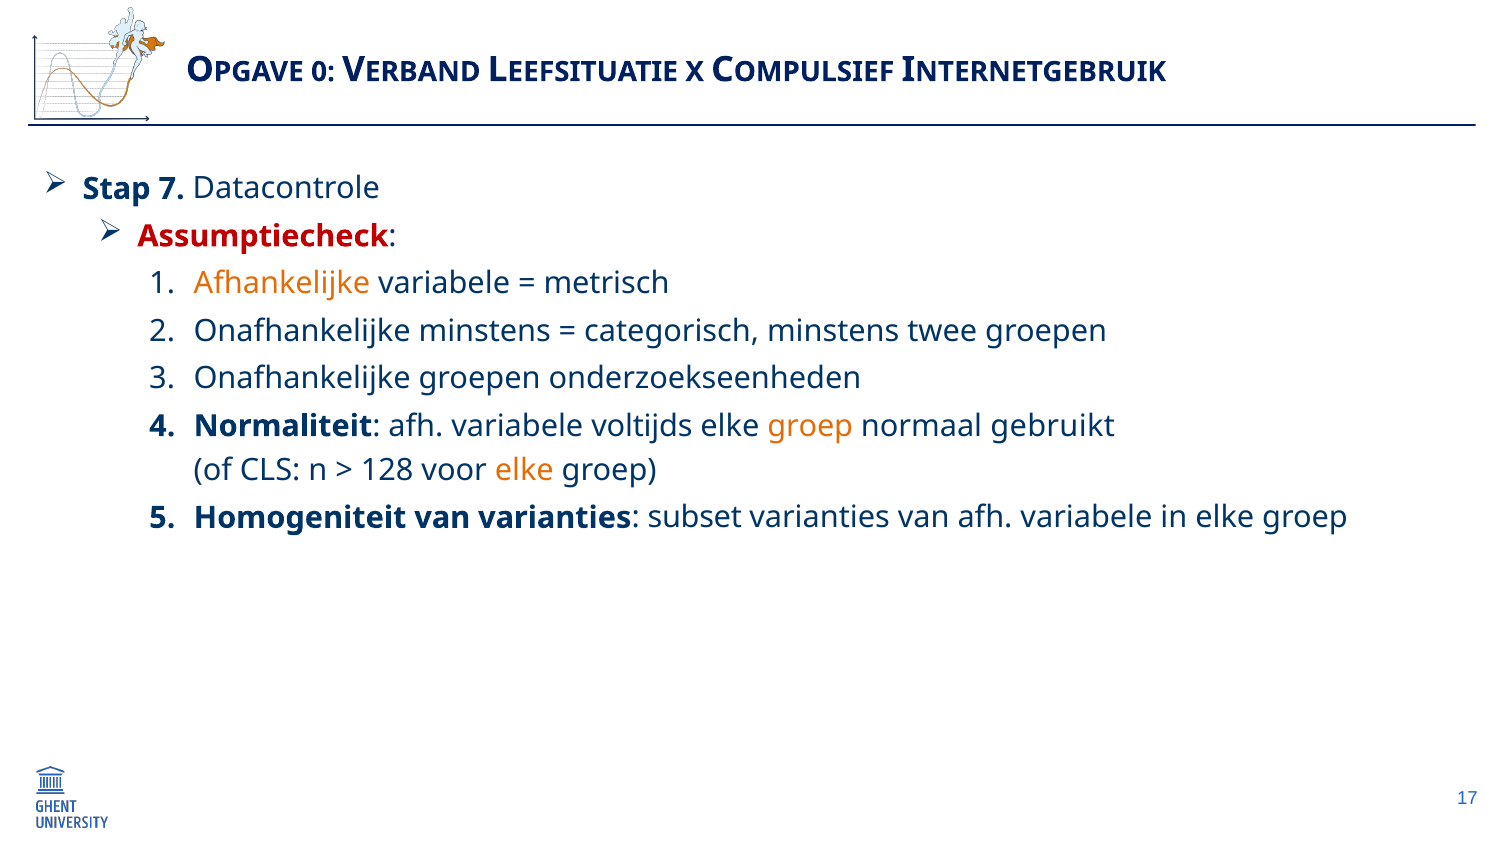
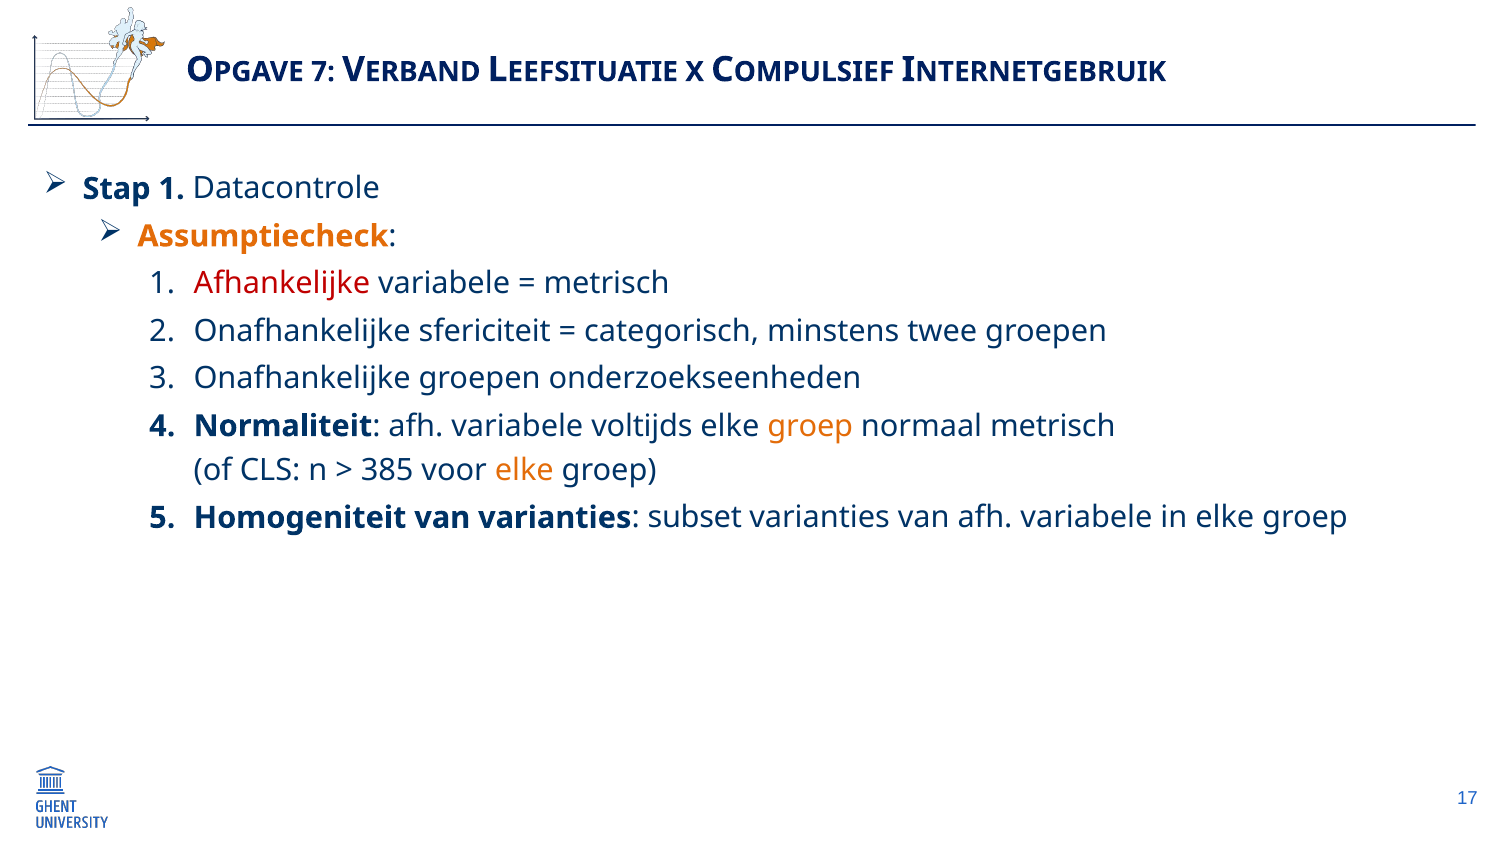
0: 0 -> 7 (323, 72)
Stap 7: 7 -> 1 (172, 189)
Assumptiecheck colour: red -> orange (263, 236)
Afhankelijke colour: orange -> red (282, 284)
Onafhankelijke minstens: minstens -> sfericiteit (485, 331)
normaal gebruikt: gebruikt -> metrisch (1053, 426)
128: 128 -> 385 (387, 470)
